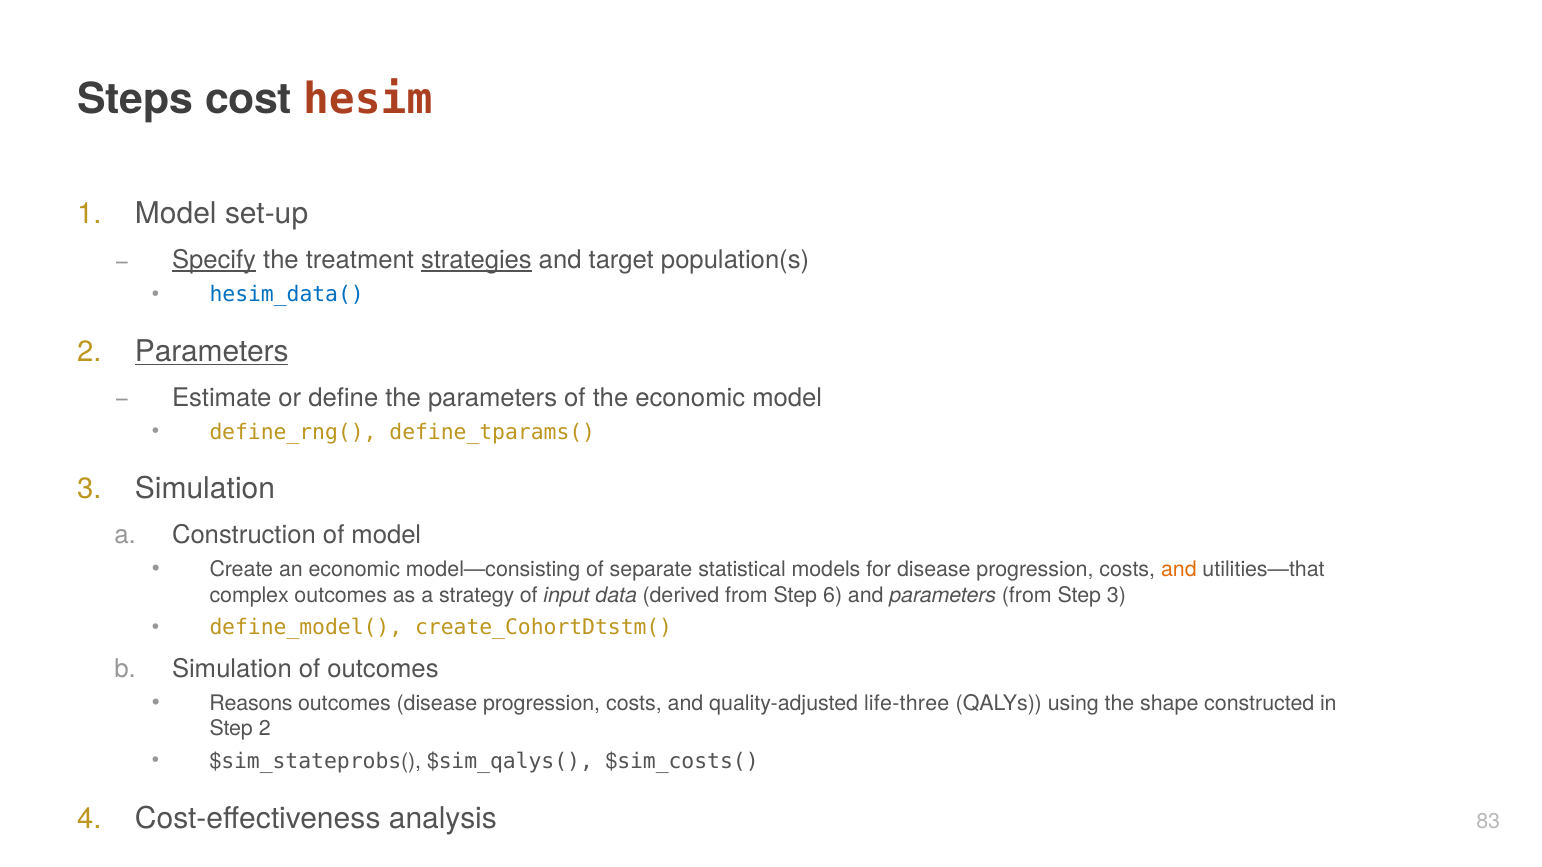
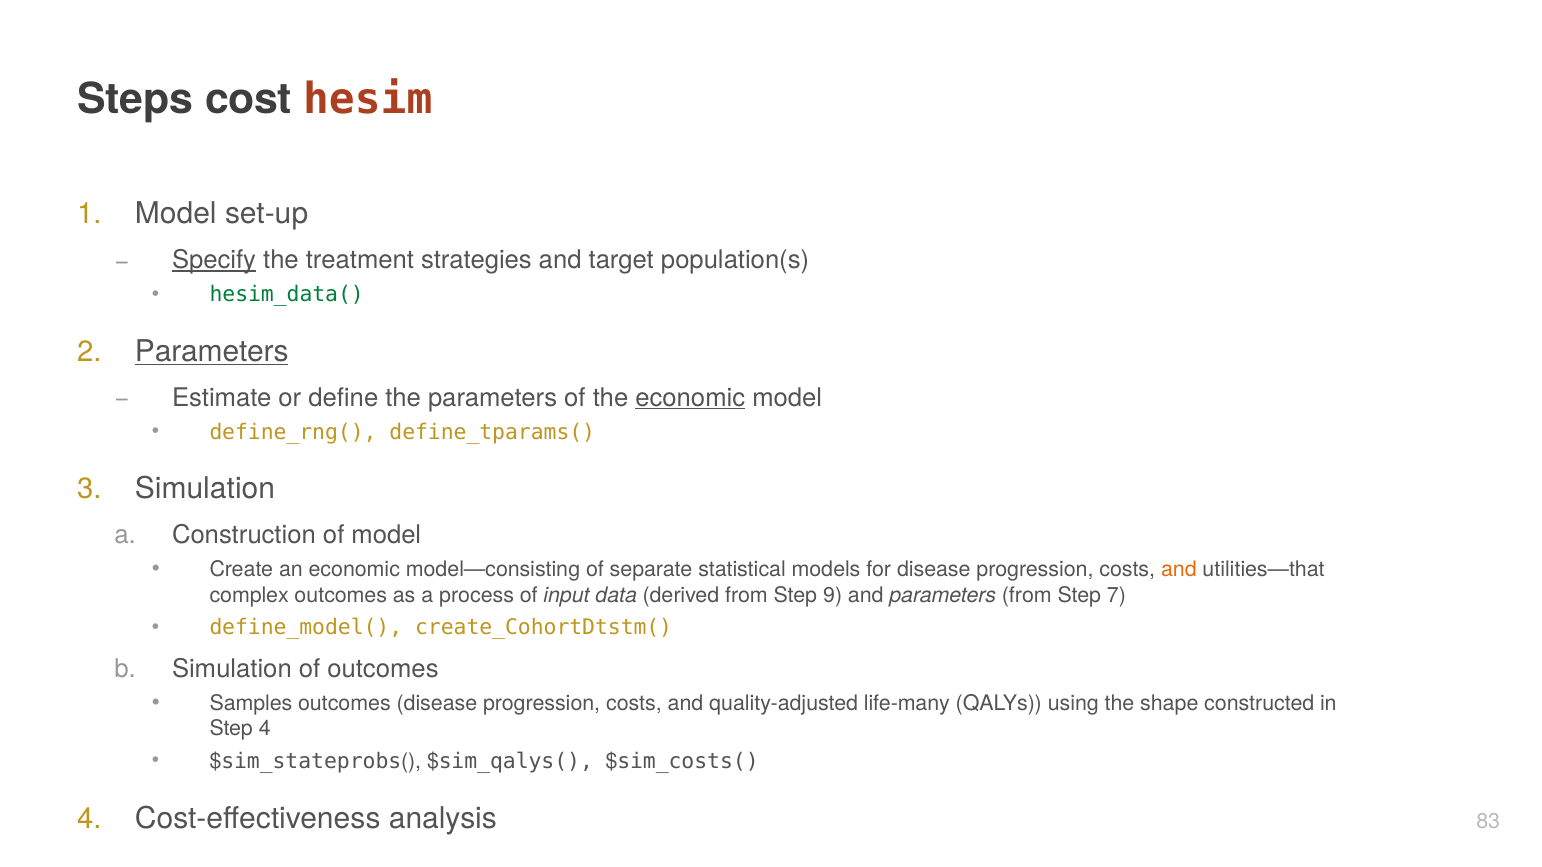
strategies underline: present -> none (476, 260)
hesim_data( colour: blue -> green (287, 295)
economic underline: none -> present (690, 398)
strategy: strategy -> process (477, 595)
6: 6 -> 9 (833, 595)
Step 3: 3 -> 7 (1116, 595)
Reasons: Reasons -> Samples (251, 704)
life-three: life-three -> life-many (907, 704)
Step 2: 2 -> 4 (265, 729)
